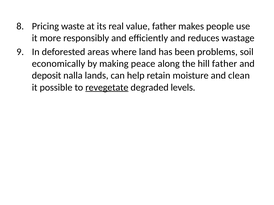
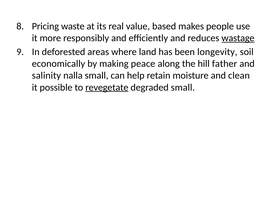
value father: father -> based (164, 26)
wastage underline: none -> present (238, 38)
problems: problems -> longevity (217, 52)
deposit: deposit -> salinity (46, 76)
nalla lands: lands -> small (97, 76)
degraded levels: levels -> small (183, 88)
